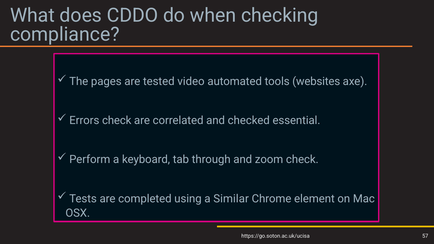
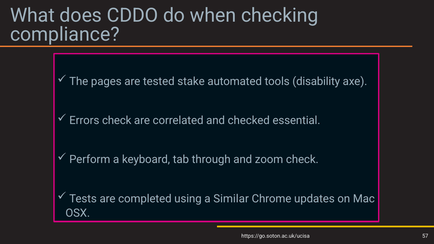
video: video -> stake (191, 82)
websites: websites -> disability (316, 82)
element: element -> updates (314, 199)
